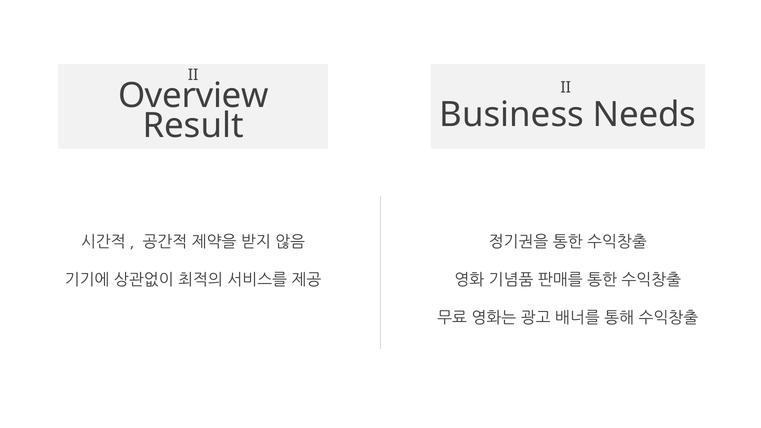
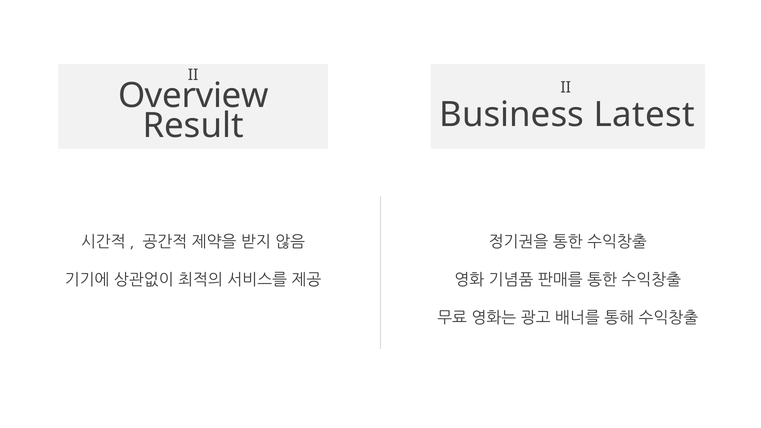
Needs: Needs -> Latest (644, 115)
